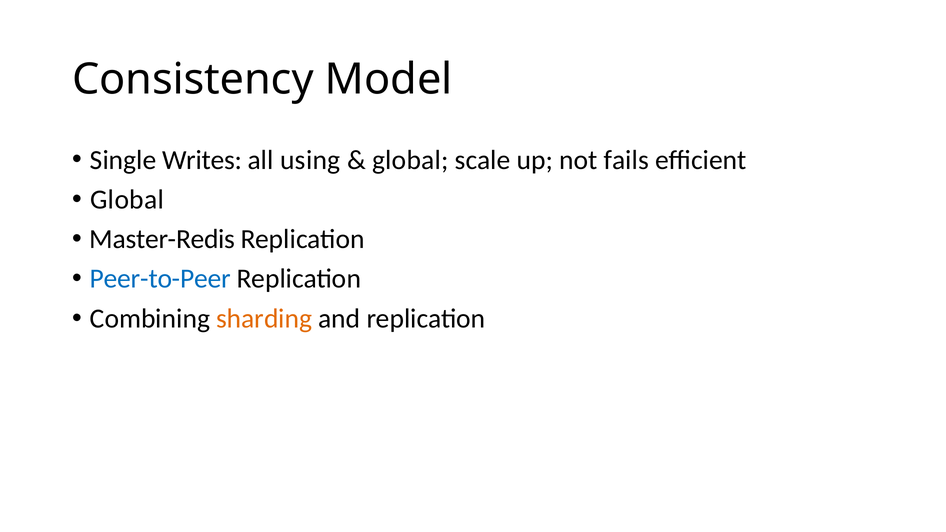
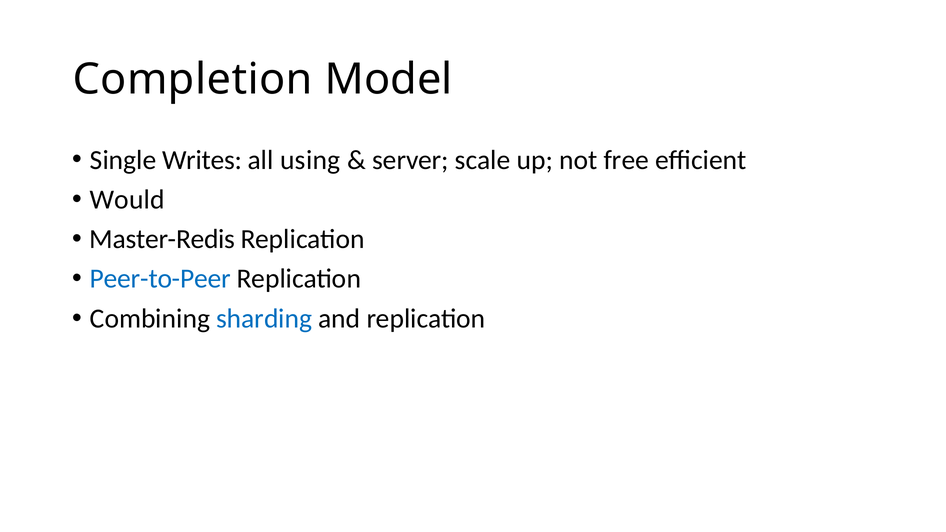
Consistency: Consistency -> Completion (193, 79)
global: global -> server (411, 160)
fails: fails -> free (626, 160)
Global: Global -> Would (127, 200)
sharding colour: orange -> blue (264, 319)
